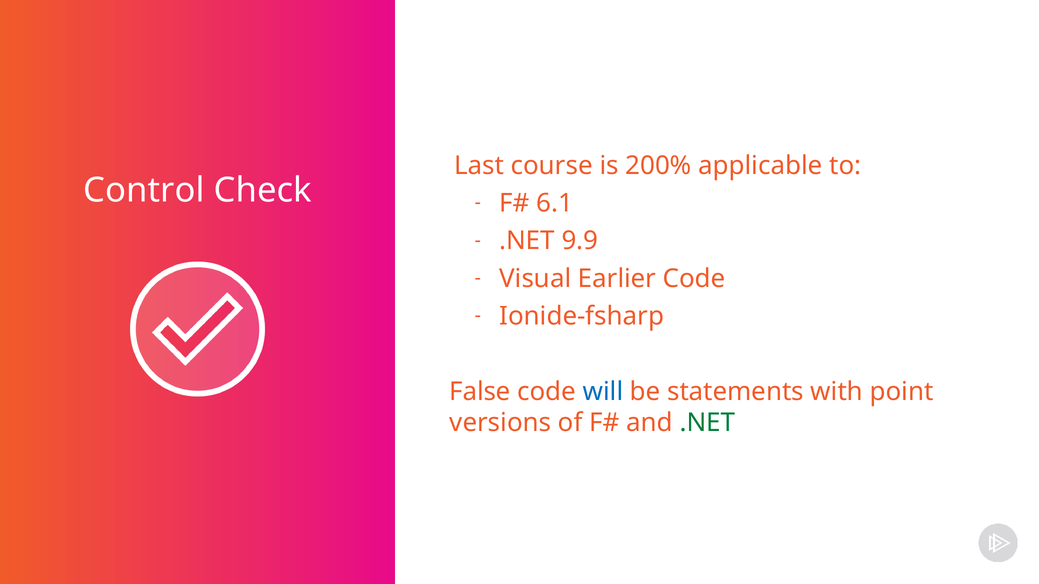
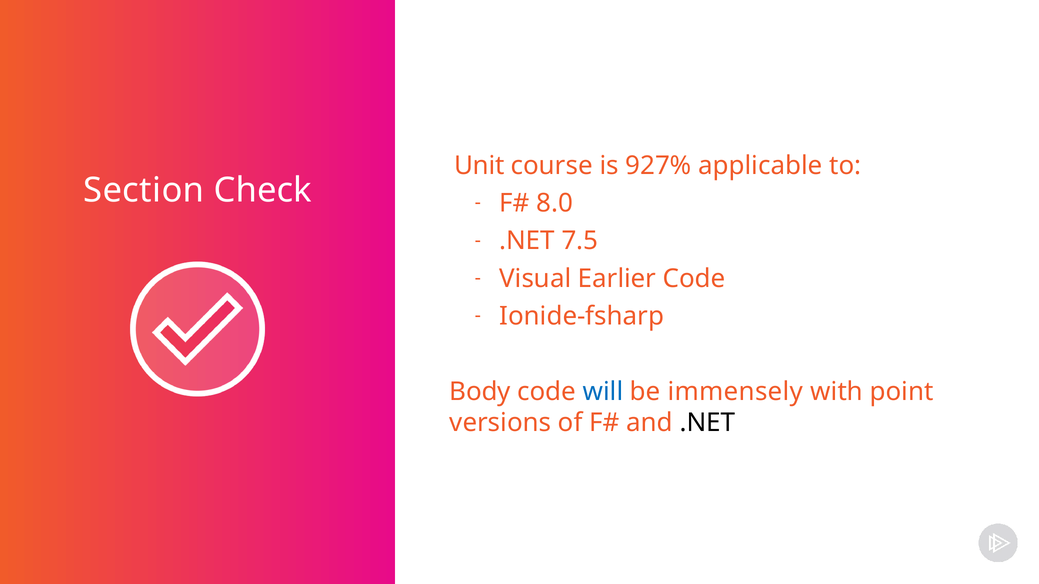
Last: Last -> Unit (479, 166)
200%: 200% -> 927% (658, 166)
Control: Control -> Section (144, 190)
6.1: 6.1 -> 8.0 (555, 203)
9.9: 9.9 -> 7.5 (580, 241)
False: False -> Body (480, 392)
statements: statements -> immensely (735, 392)
.NET colour: green -> black (707, 423)
